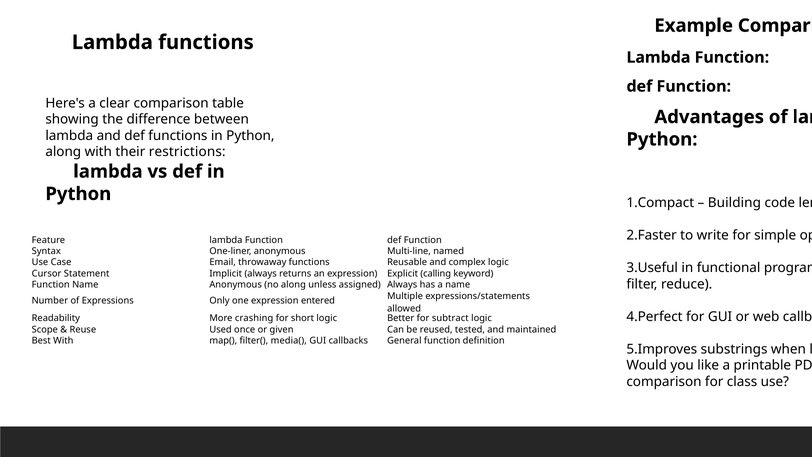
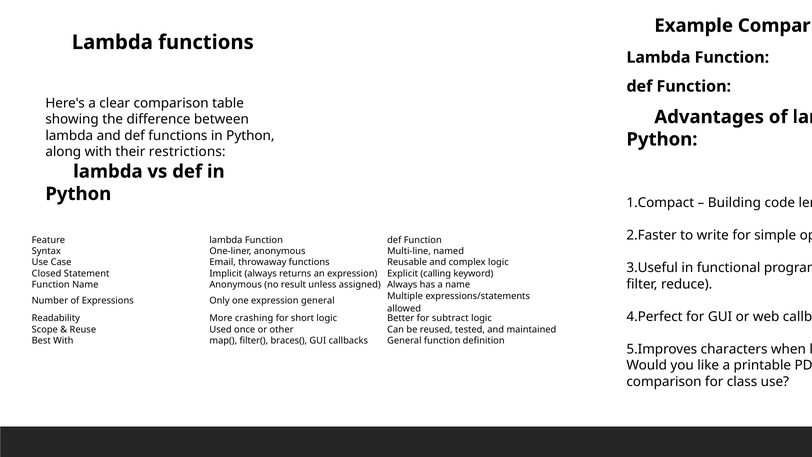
Cursor: Cursor -> Closed (47, 273)
no along: along -> result (293, 285)
expression entered: entered -> general (318, 301)
given: given -> other (282, 329)
media(: media( -> braces( (289, 341)
substrings: substrings -> characters (734, 349)
